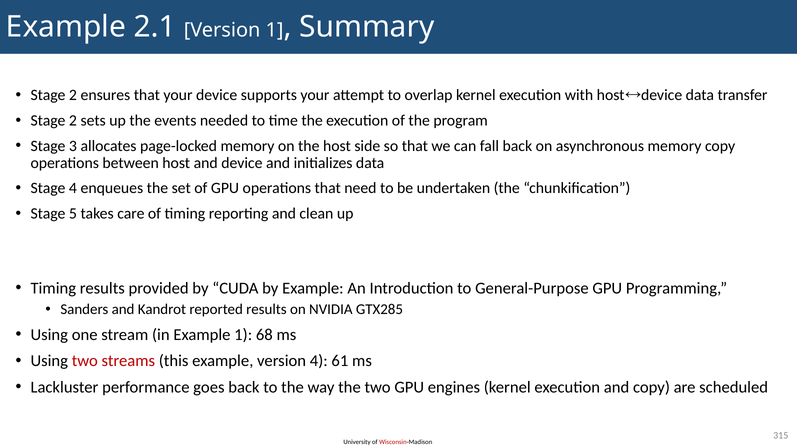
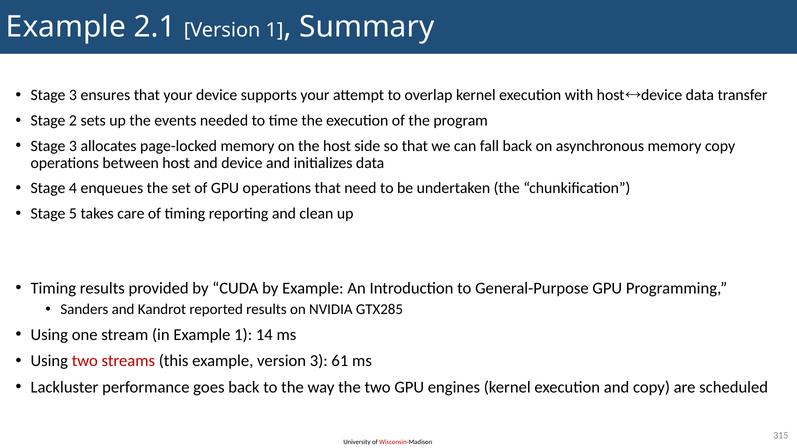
2: 2 -> 3 (73, 95)
68: 68 -> 14 (264, 335)
version 4: 4 -> 3 (319, 361)
